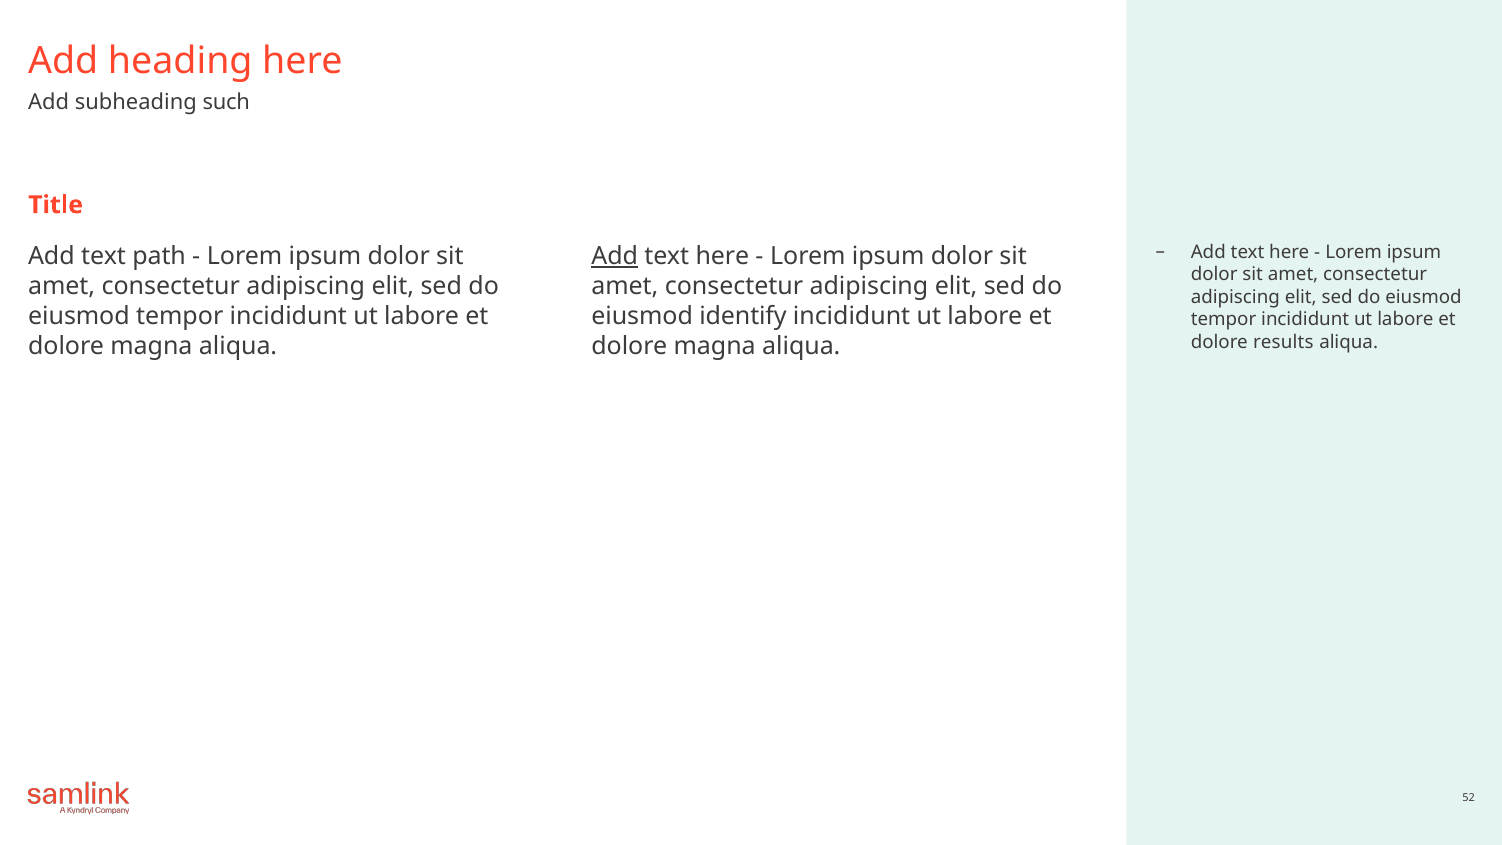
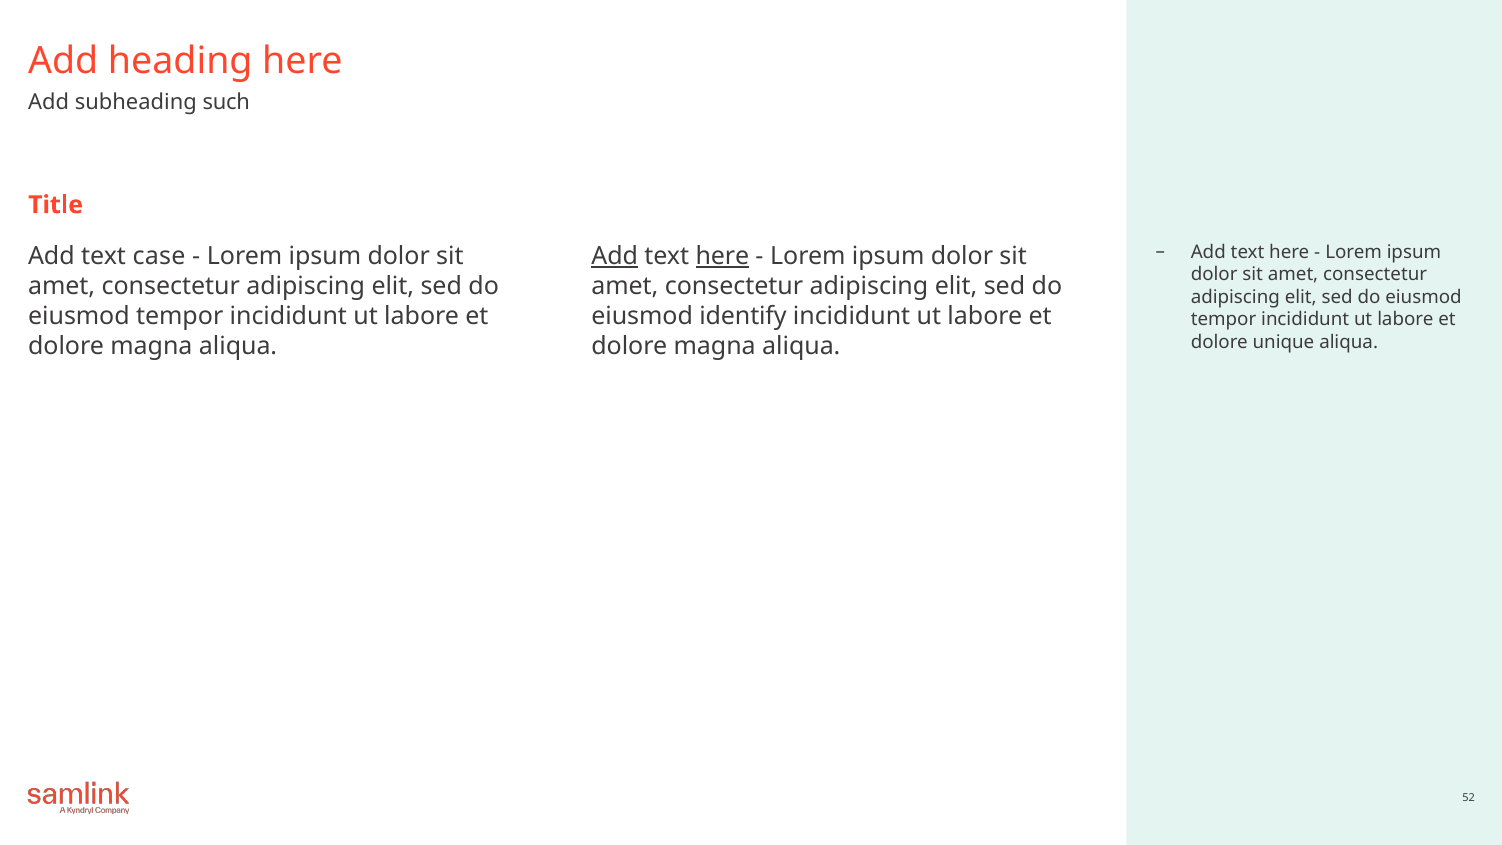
path: path -> case (159, 256)
here underline: none -> present (722, 256)
results: results -> unique (1283, 342)
